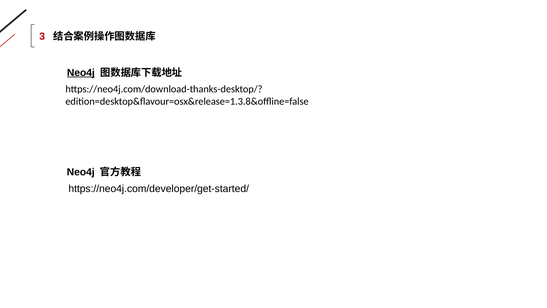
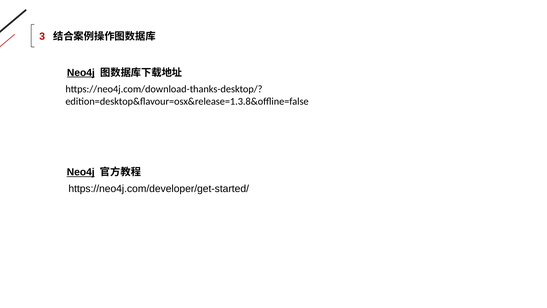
Neo4j underline: none -> present (81, 172)
